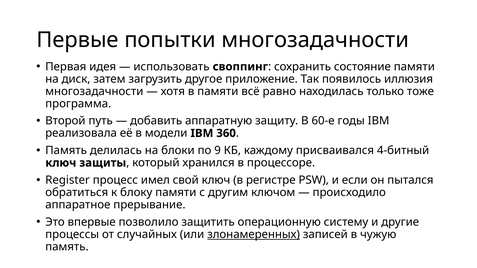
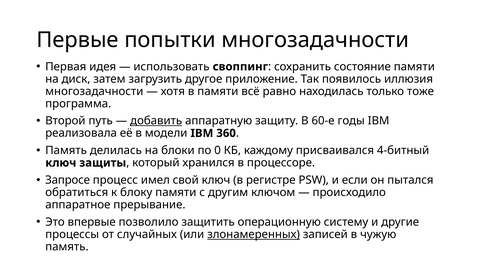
добавить underline: none -> present (156, 121)
9: 9 -> 0 (218, 151)
Register: Register -> Запросе (68, 180)
